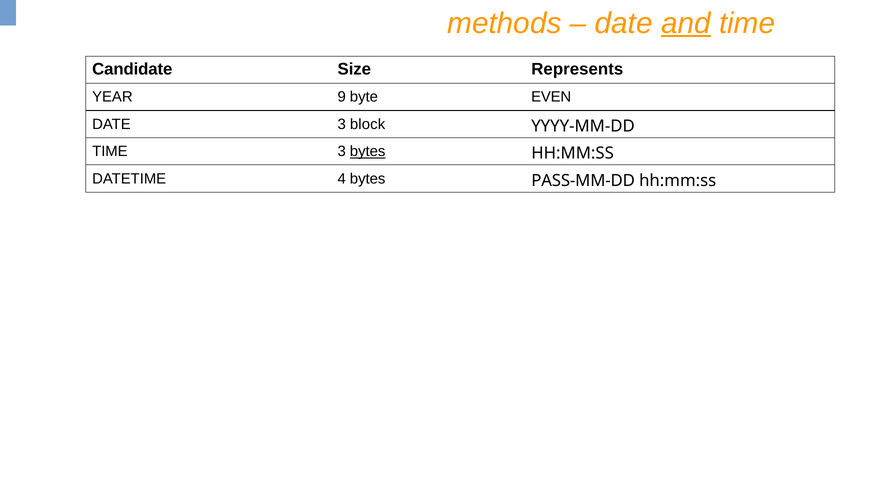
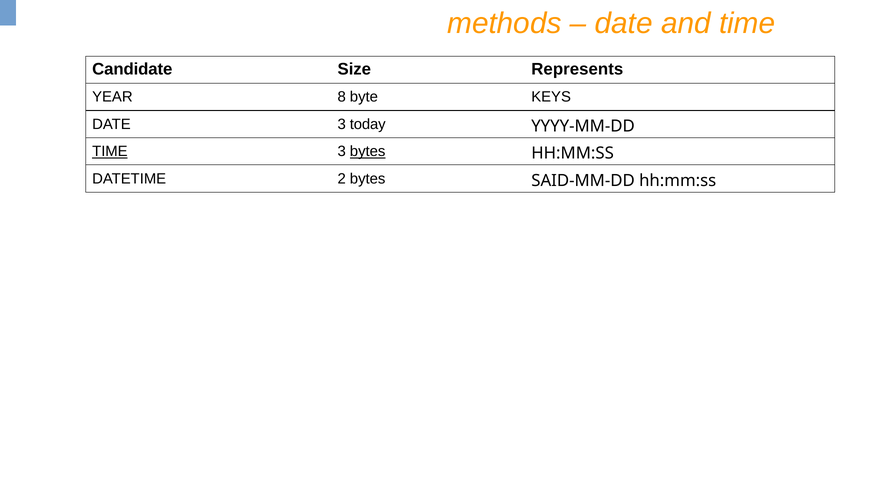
and underline: present -> none (686, 23)
9: 9 -> 8 (342, 97)
EVEN: EVEN -> KEYS (551, 97)
block: block -> today (368, 124)
TIME underline: none -> present (110, 151)
4: 4 -> 2 (342, 179)
PASS-MM-DD: PASS-MM-DD -> SAID-MM-DD (583, 180)
